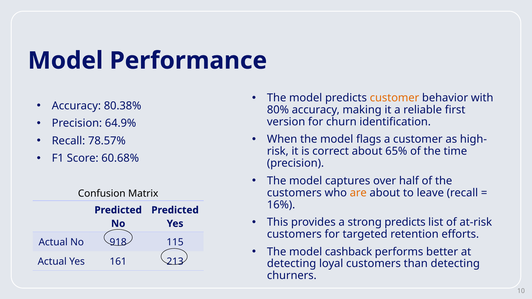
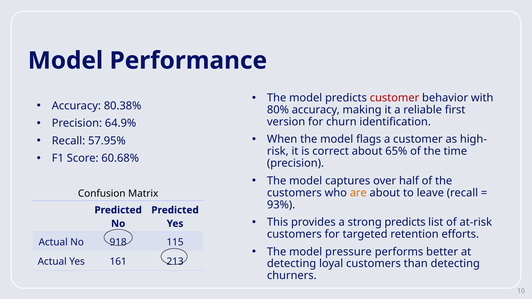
customer colour: orange -> red (394, 98)
78.57%: 78.57% -> 57.95% (107, 141)
16%: 16% -> 93% (281, 205)
cashback: cashback -> pressure (348, 252)
